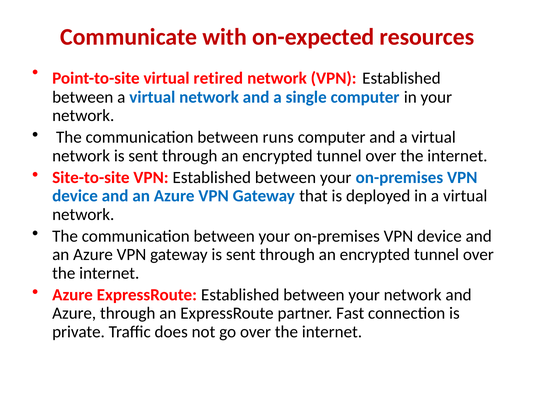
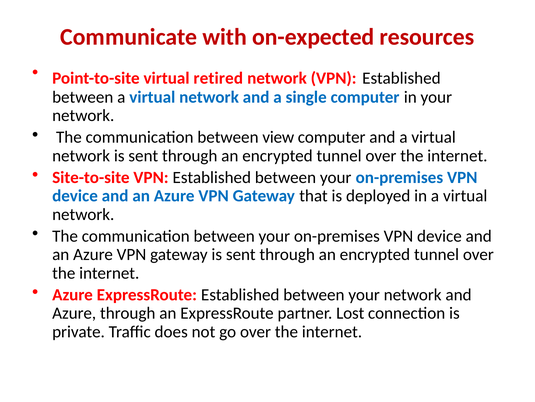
runs: runs -> view (278, 137)
Fast: Fast -> Lost (350, 313)
